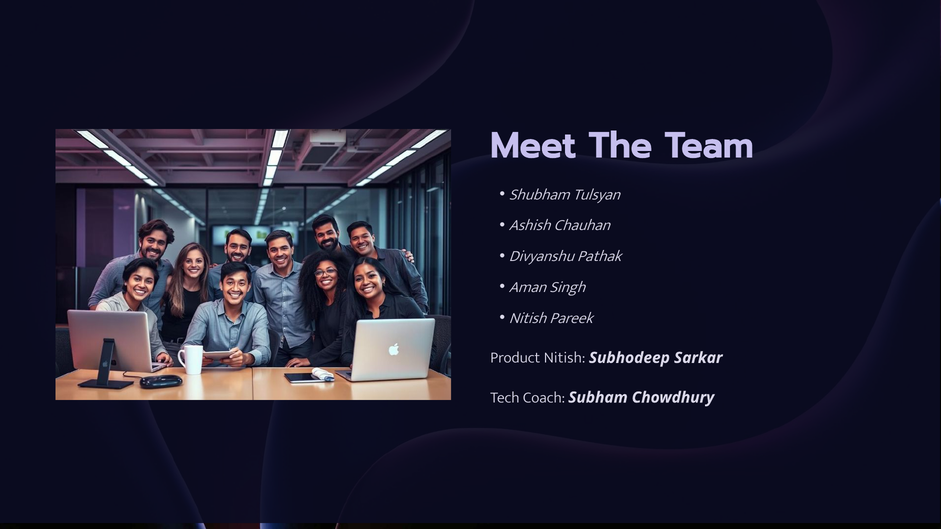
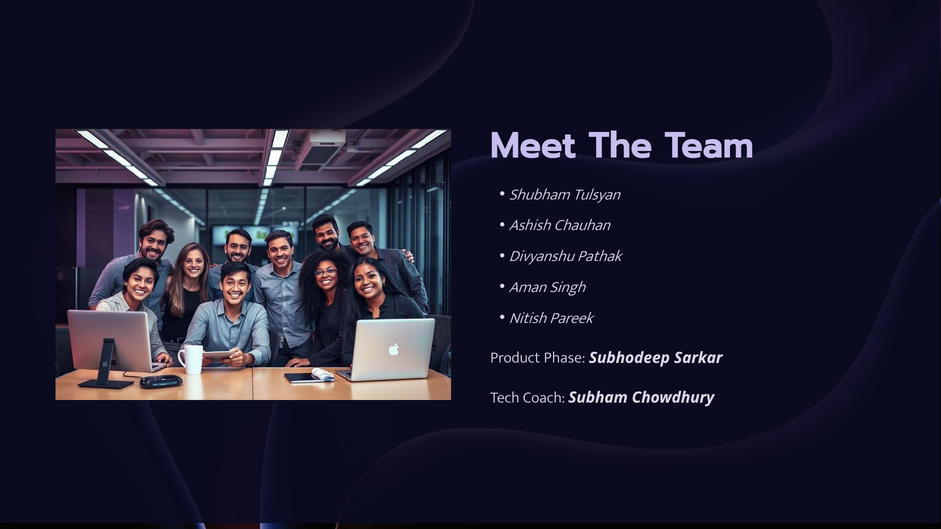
Product Nitish: Nitish -> Phase (565, 358)
